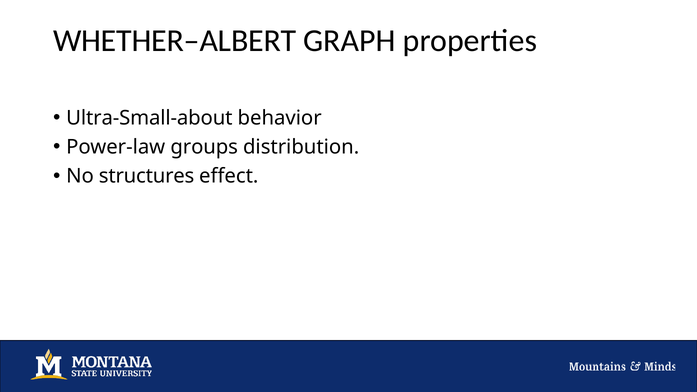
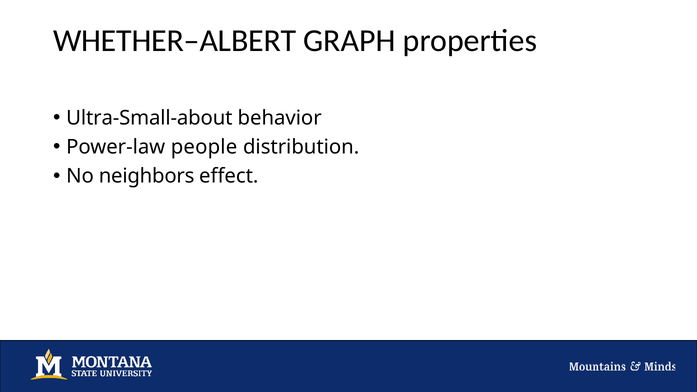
groups: groups -> people (204, 147)
structures: structures -> neighbors (147, 176)
